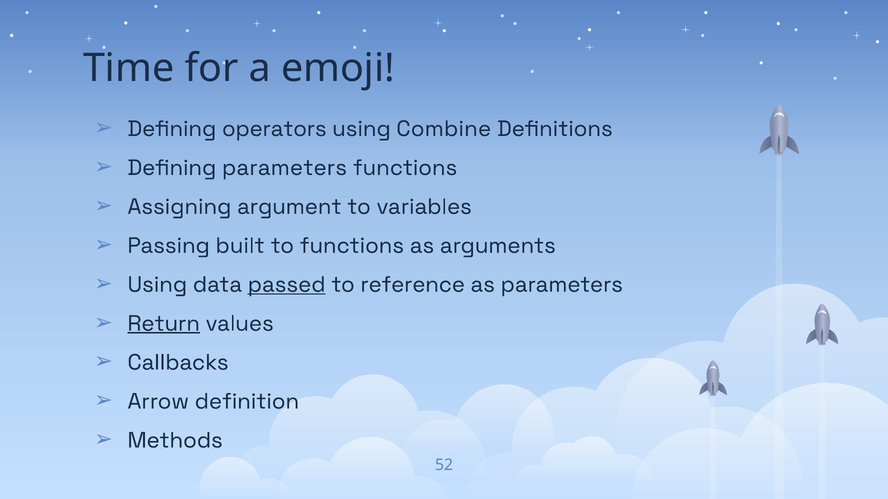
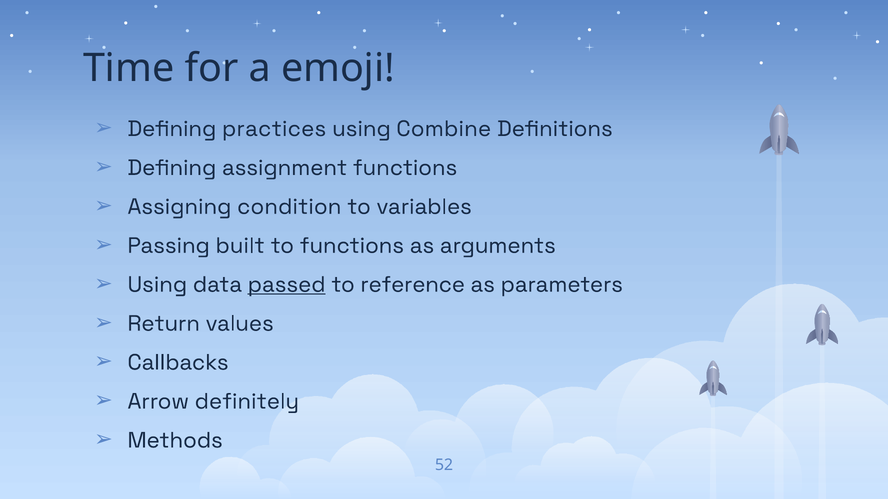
operators: operators -> practices (274, 129)
Defining parameters: parameters -> assignment (285, 168)
argument: argument -> condition (289, 207)
Return underline: present -> none (164, 324)
definition: definition -> definitely (247, 402)
